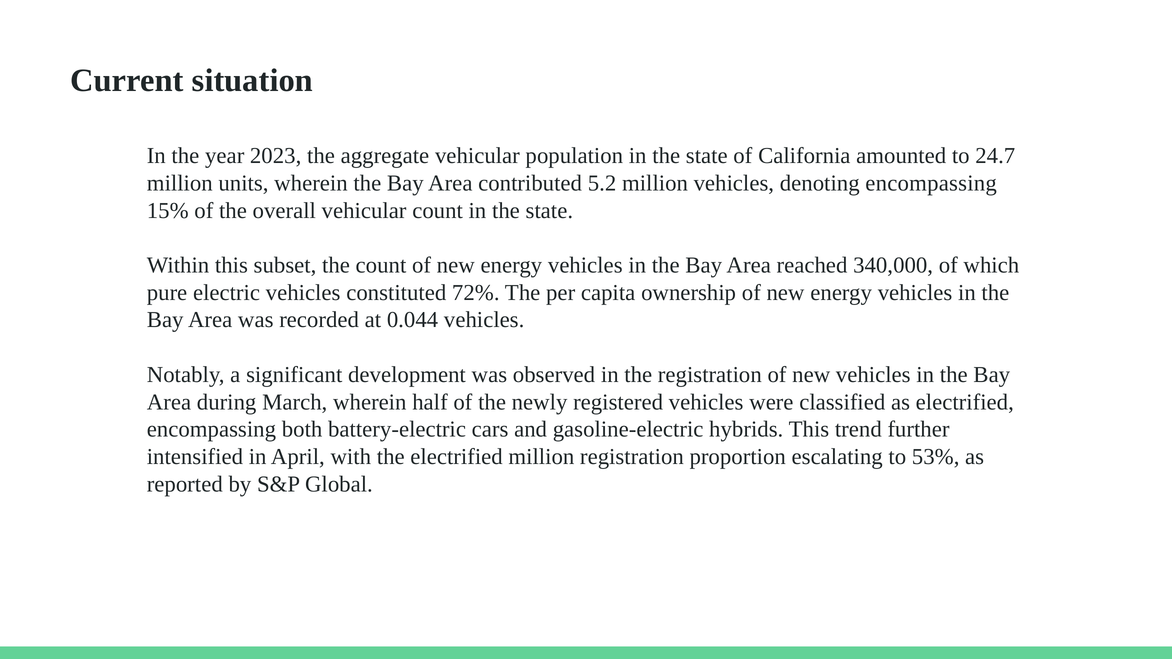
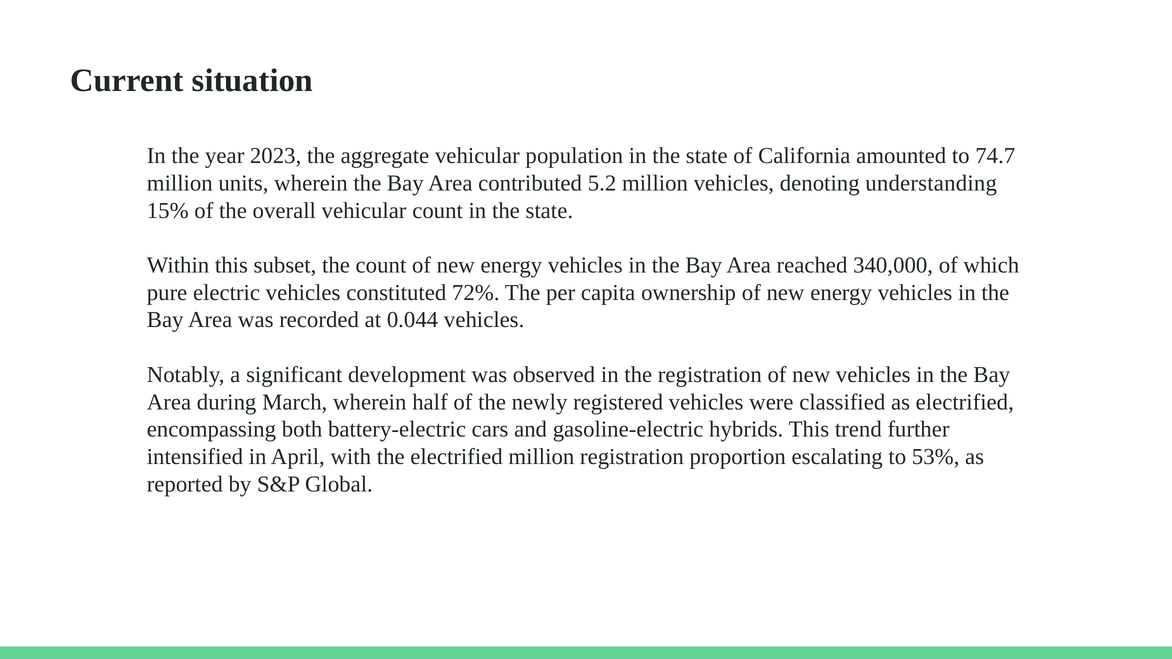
24.7: 24.7 -> 74.7 (995, 156)
denoting encompassing: encompassing -> understanding (931, 183)
